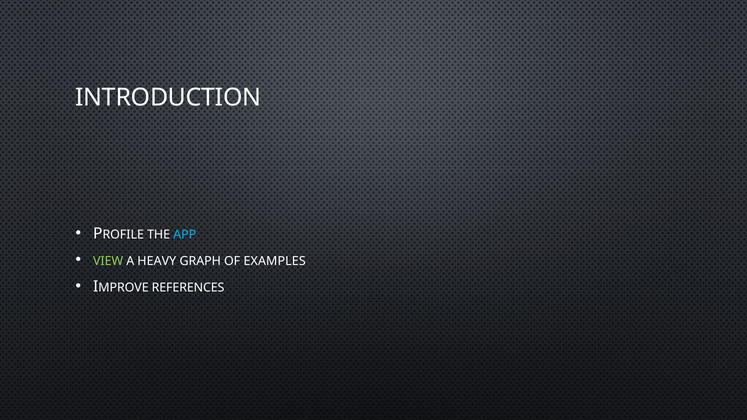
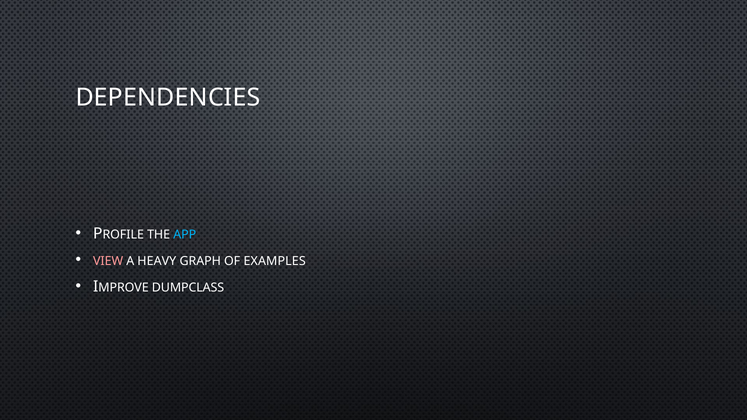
INTRODUCTION: INTRODUCTION -> DEPENDENCIES (168, 97)
VIEW colour: light green -> pink (108, 261)
REFERENCES: REFERENCES -> DUMPCLASS (188, 288)
